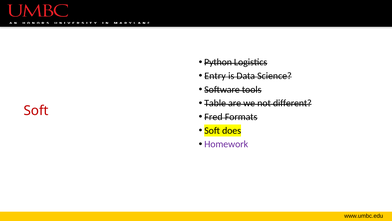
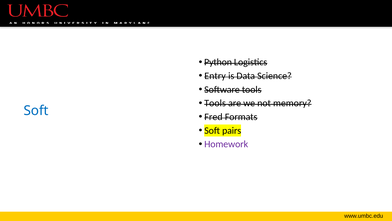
Table: Table -> Tools (215, 103)
different: different -> memory (292, 103)
Soft colour: red -> blue (36, 110)
does: does -> pairs (232, 130)
